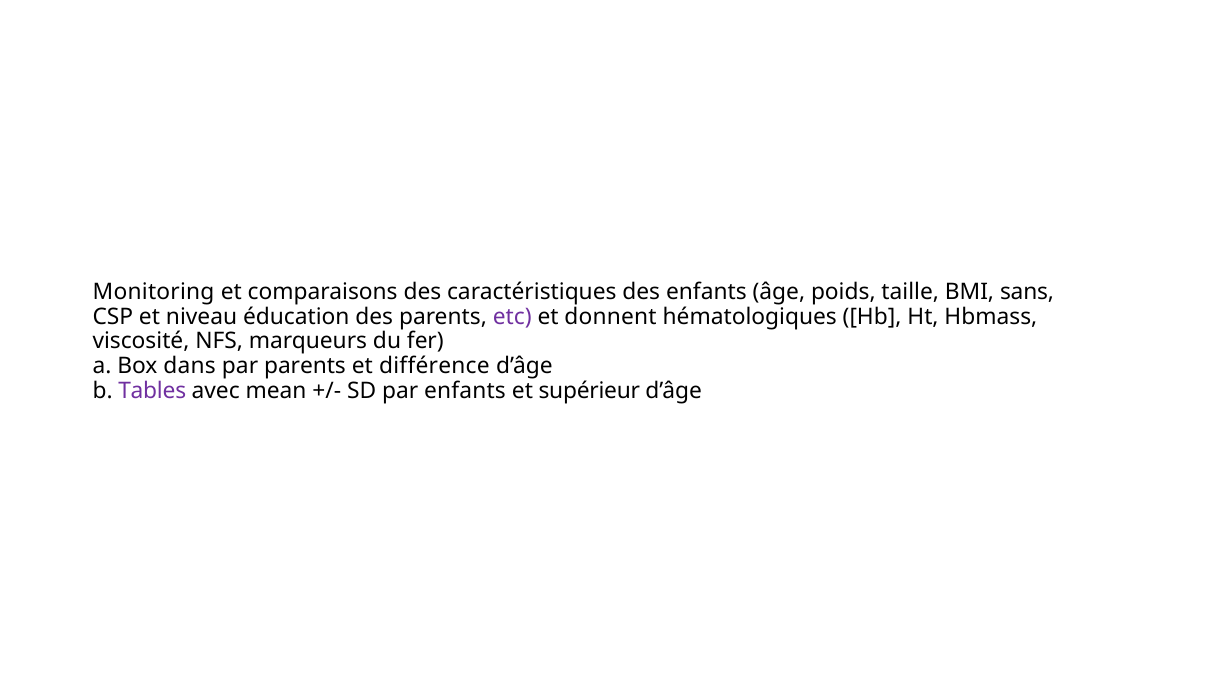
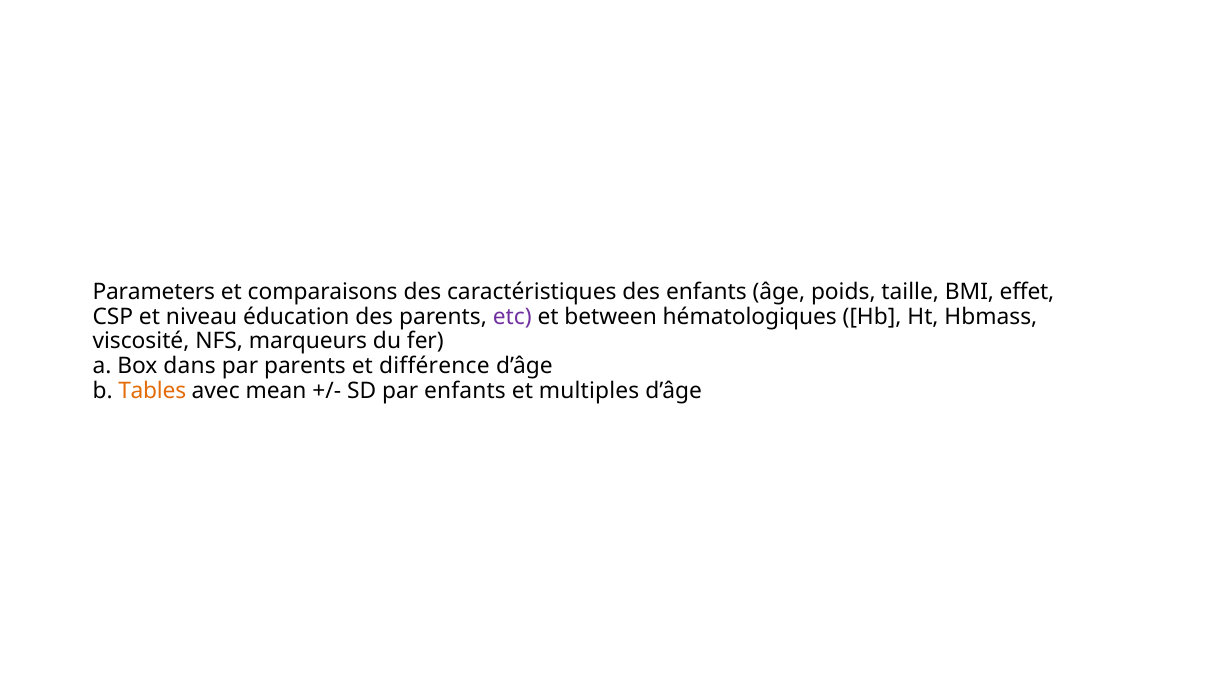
Monitoring: Monitoring -> Parameters (154, 292)
sans: sans -> effet (1027, 292)
donnent: donnent -> between (611, 317)
Tables colour: purple -> orange (152, 390)
supérieur: supérieur -> multiples (589, 390)
